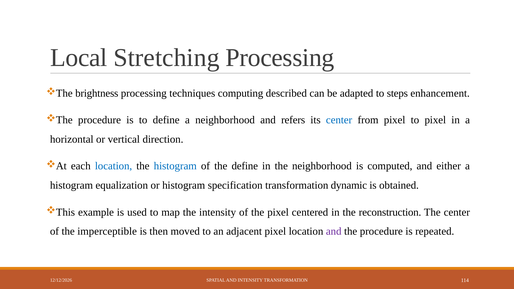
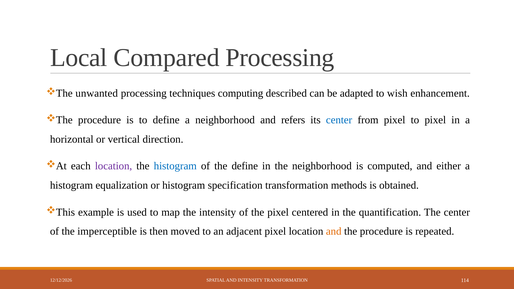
Stretching: Stretching -> Compared (167, 58)
brightness: brightness -> unwanted (97, 93)
steps: steps -> wish (397, 93)
location colour: blue -> purple (114, 166)
dynamic: dynamic -> methods (349, 185)
reconstruction: reconstruction -> quantification (390, 212)
and colour: purple -> orange (334, 232)
